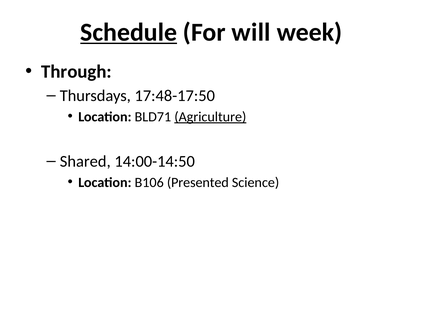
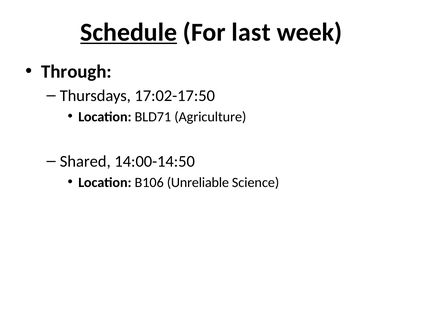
will: will -> last (251, 32)
17:48-17:50: 17:48-17:50 -> 17:02-17:50 (175, 96)
Agriculture underline: present -> none (210, 117)
Presented: Presented -> Unreliable (198, 183)
